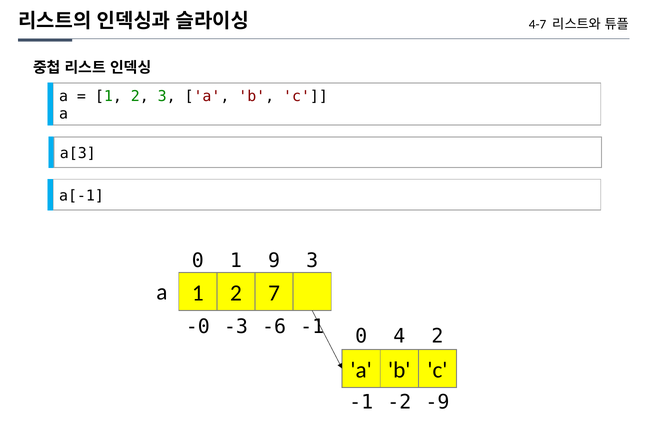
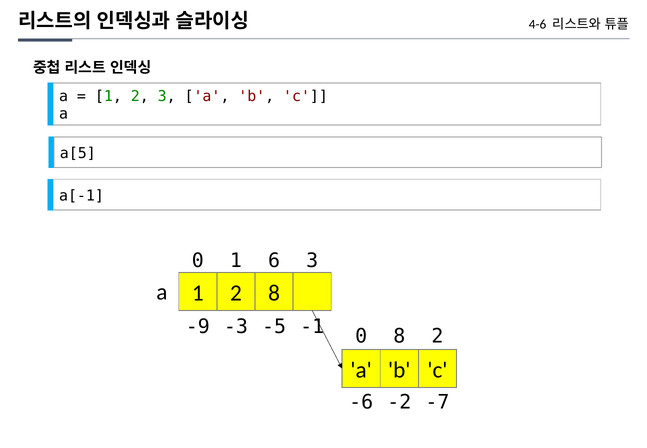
4-7: 4-7 -> 4-6 (538, 24)
a[3: a[3 -> a[5 (78, 153)
9: 9 -> 6 (274, 260)
2 7: 7 -> 8 (274, 293)
-0: -0 -> -9 (198, 327)
-6: -6 -> -5 (274, 327)
0 4: 4 -> 8 (399, 336)
-1: -1 -> -6 (361, 402)
-9: -9 -> -7 (437, 402)
